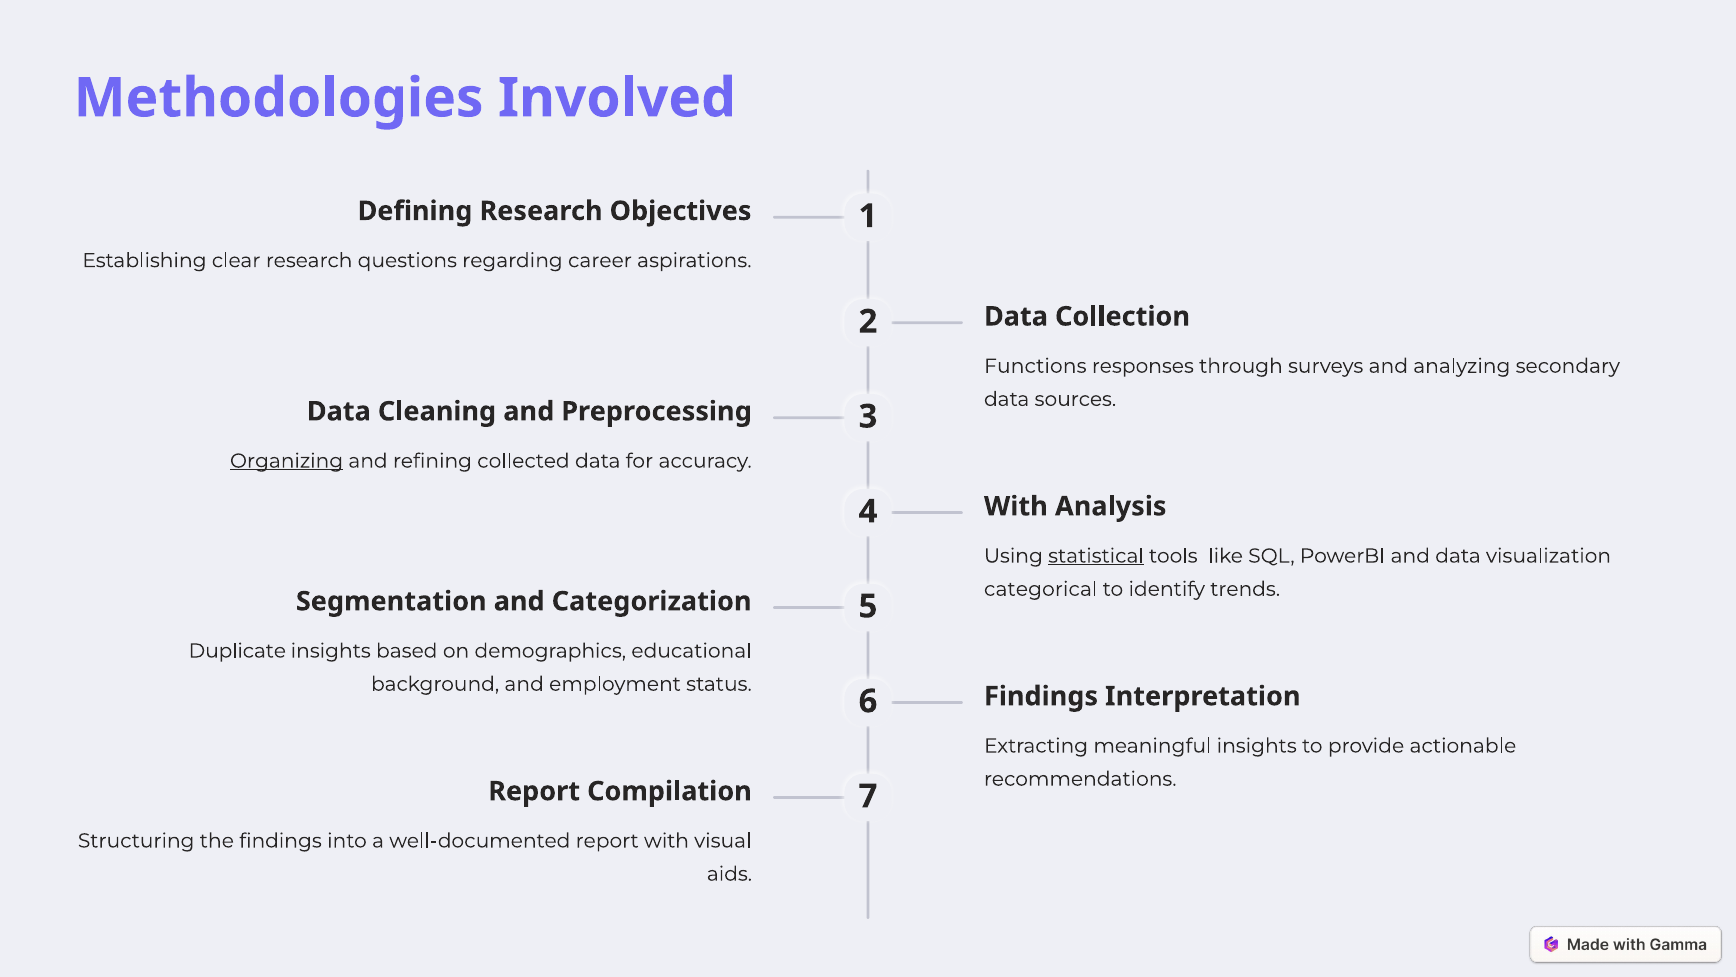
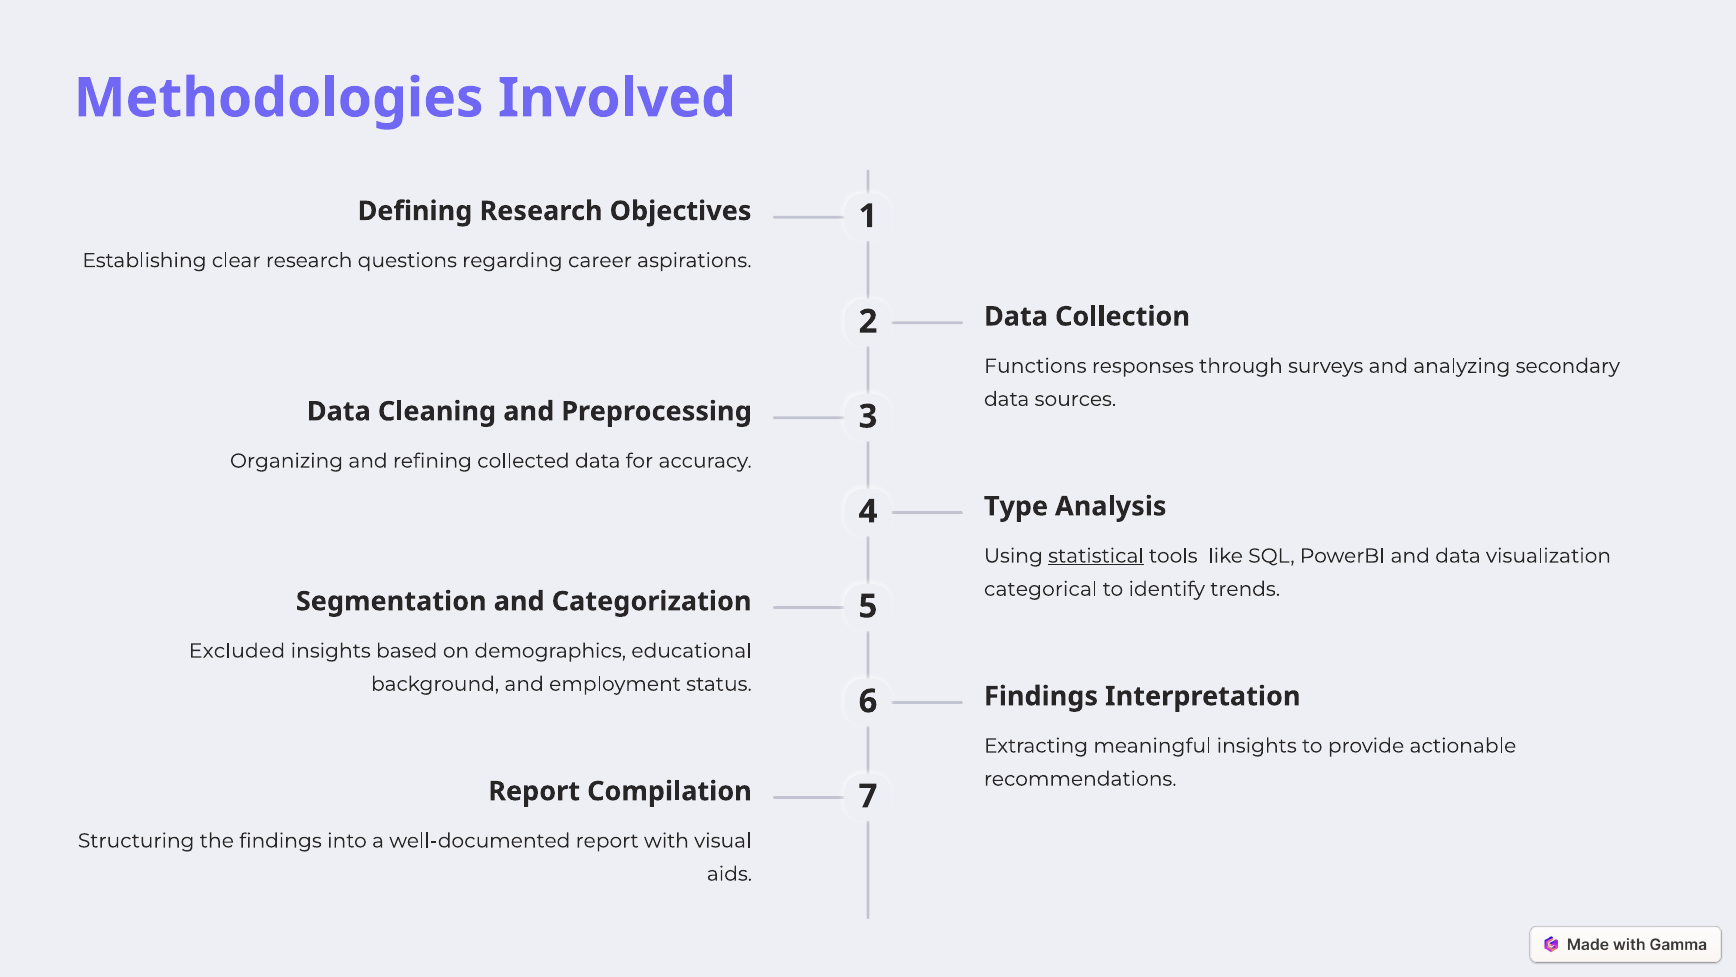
Organizing underline: present -> none (287, 461)
4 With: With -> Type (1016, 506)
Duplicate: Duplicate -> Excluded (237, 651)
